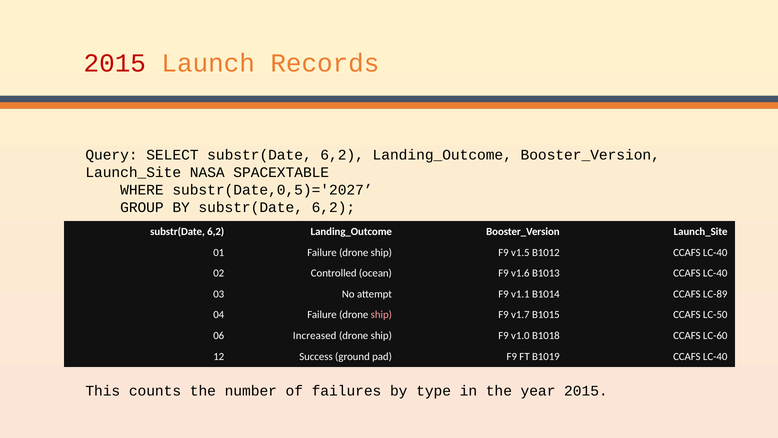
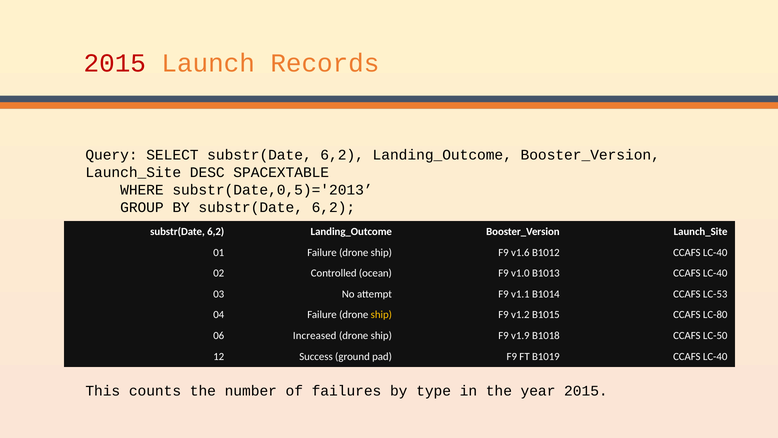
NASA: NASA -> DESC (207, 172)
substr(Date,0,5)='2027: substr(Date,0,5)='2027 -> substr(Date,0,5)='2013 (273, 190)
v1.5: v1.5 -> v1.6 (520, 252)
v1.6: v1.6 -> v1.0 (520, 273)
LC-89: LC-89 -> LC-53 (715, 294)
ship colour: pink -> yellow (381, 315)
v1.7: v1.7 -> v1.2 (520, 315)
LC-50: LC-50 -> LC-80 (715, 315)
v1.0: v1.0 -> v1.9 (520, 335)
LC-60: LC-60 -> LC-50 (715, 335)
